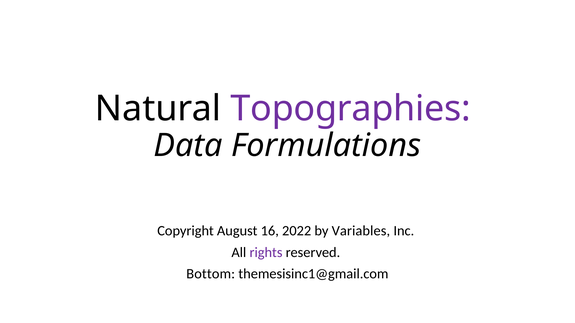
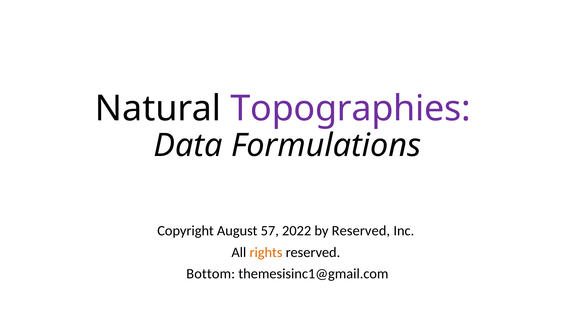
16: 16 -> 57 (270, 231)
by Variables: Variables -> Reserved (361, 231)
rights colour: purple -> orange (266, 253)
